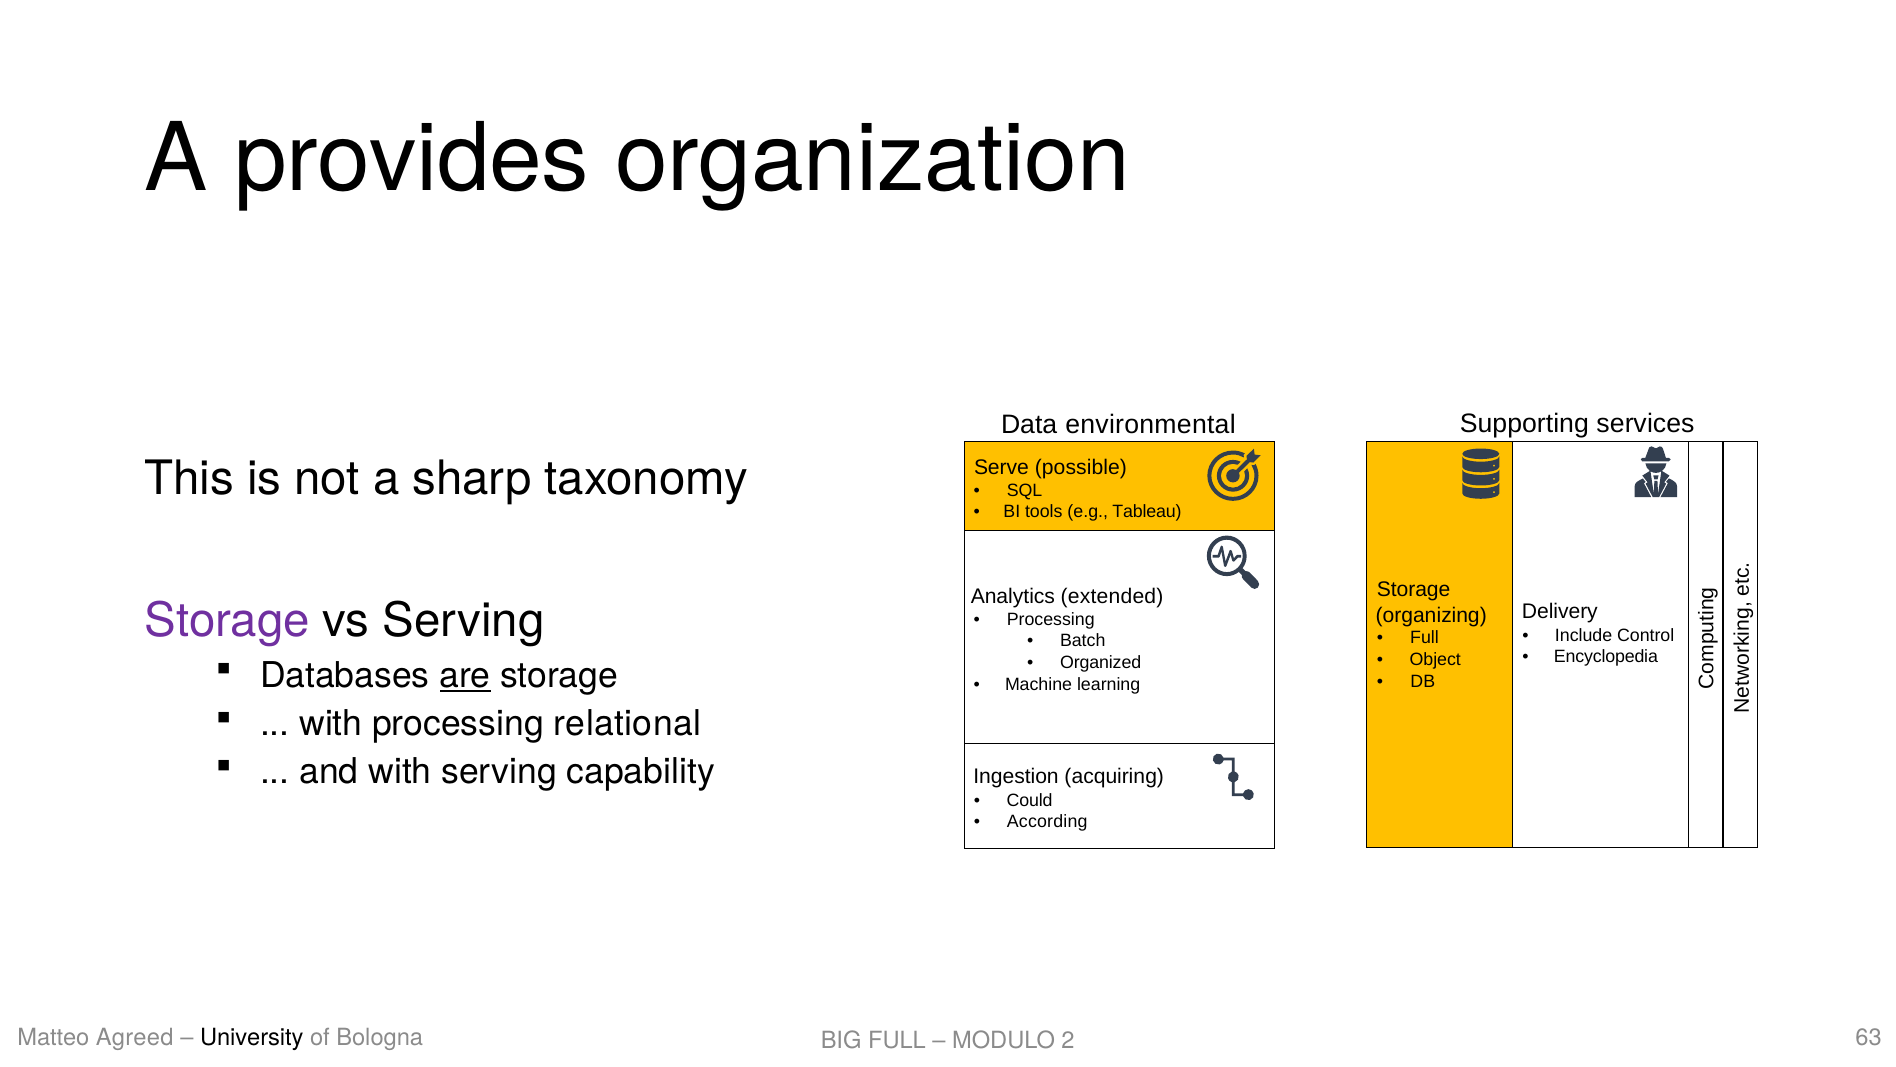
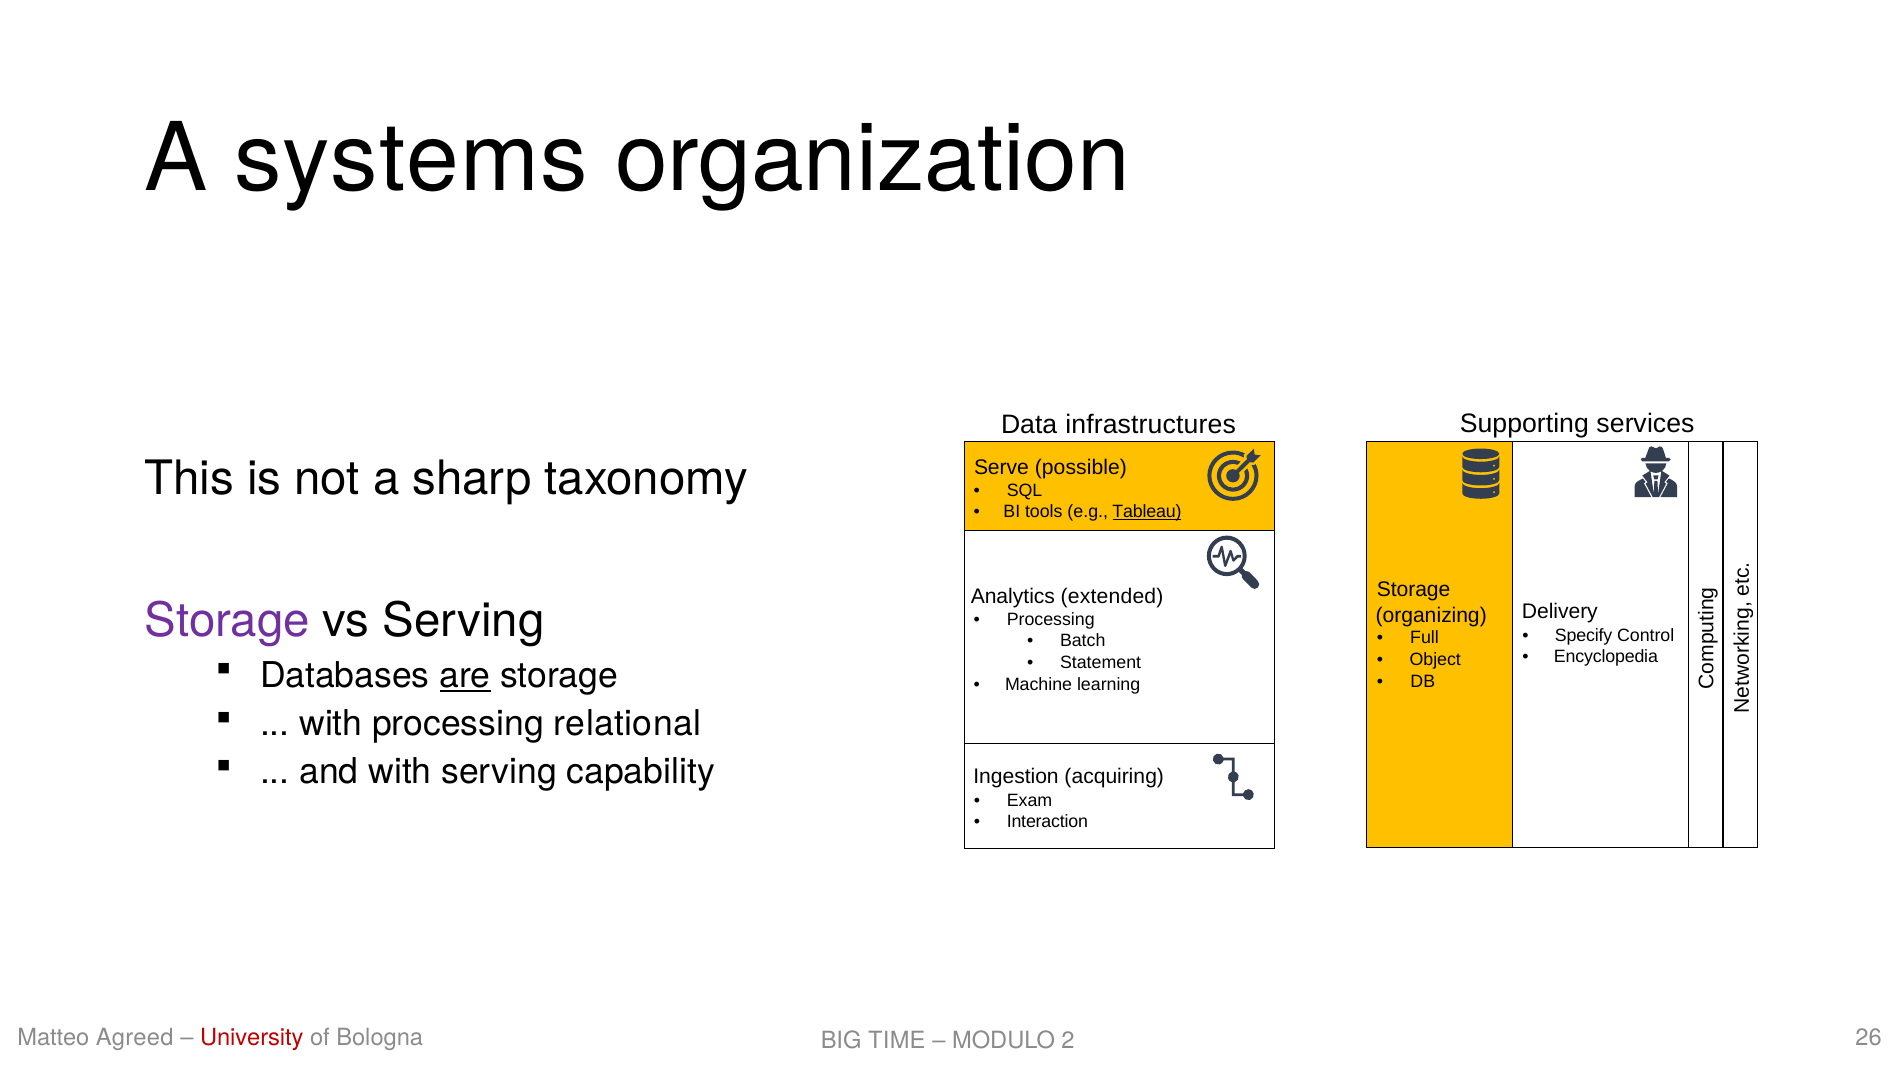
provides: provides -> systems (411, 159)
environmental: environmental -> infrastructures (1151, 425)
Tableau underline: none -> present (1147, 512)
Include: Include -> Specify (1584, 635)
Organized: Organized -> Statement (1101, 662)
Could: Could -> Exam (1030, 800)
According: According -> Interaction (1047, 821)
University colour: black -> red (252, 1037)
63: 63 -> 26 (1869, 1037)
FULL: FULL -> TIME (897, 1040)
